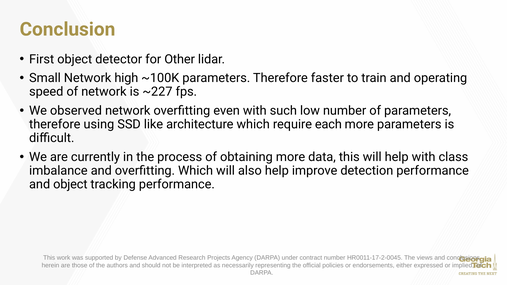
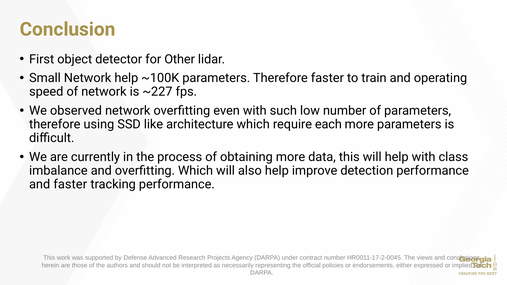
Network high: high -> help (126, 78)
and object: object -> faster (70, 185)
